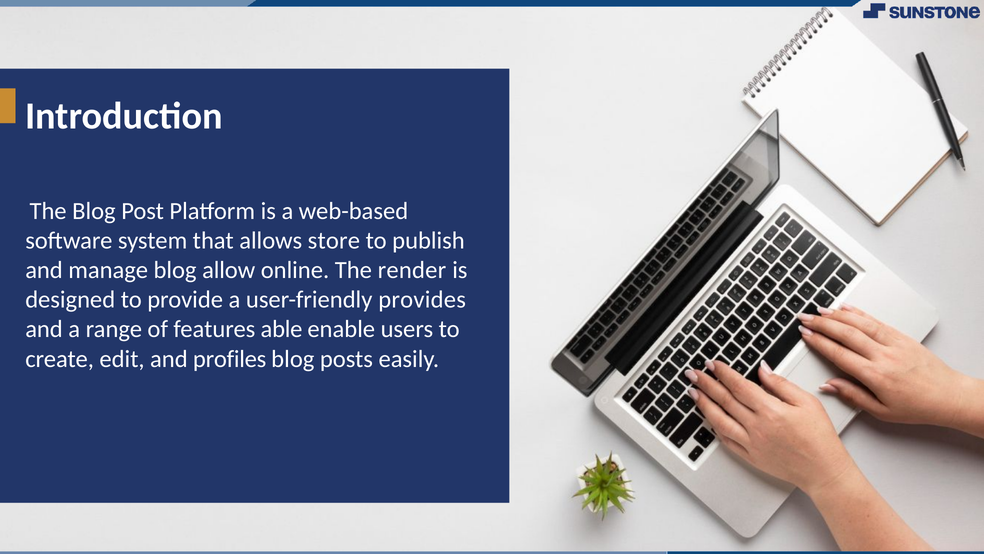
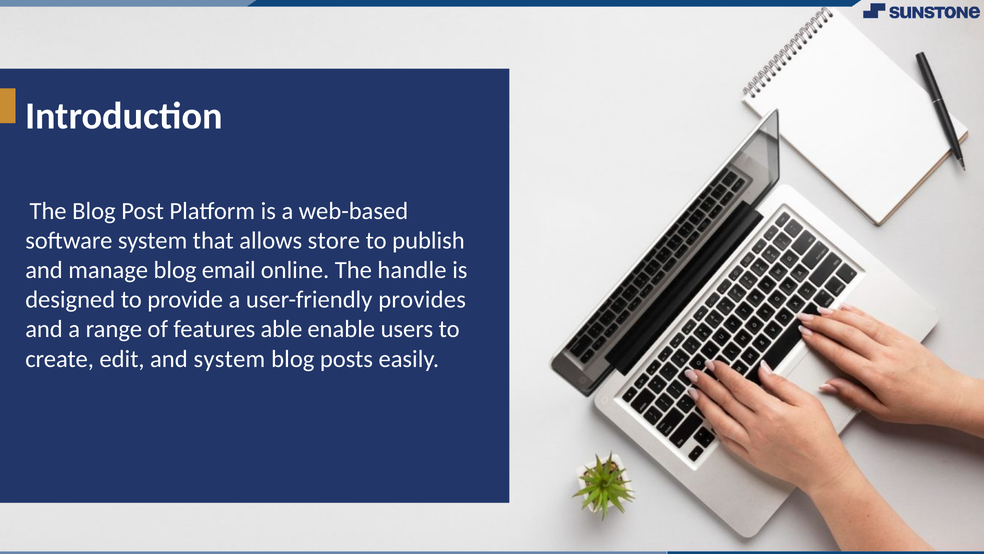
allow: allow -> email (229, 270)
render: render -> handle (412, 270)
and profiles: profiles -> system (229, 359)
